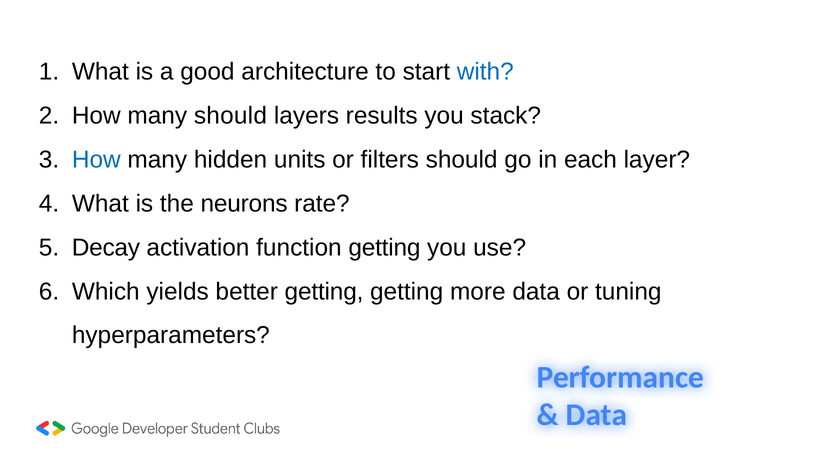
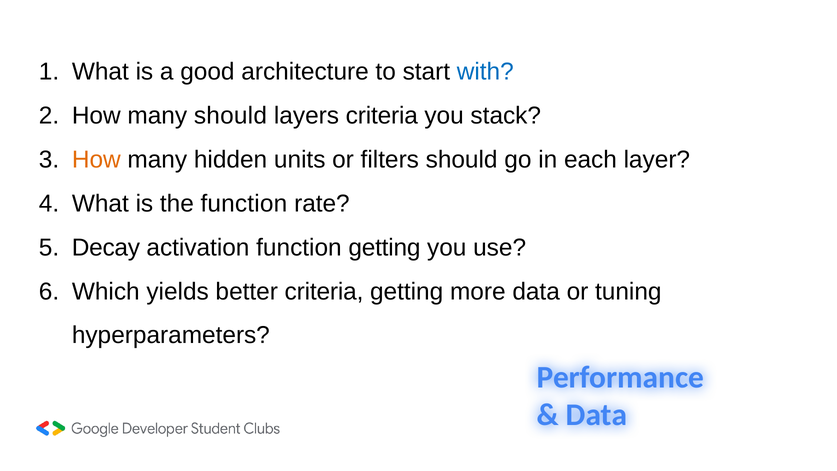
layers results: results -> criteria (382, 116)
How colour: blue -> orange (96, 160)
the neurons: neurons -> function (244, 204)
better getting: getting -> criteria (324, 291)
